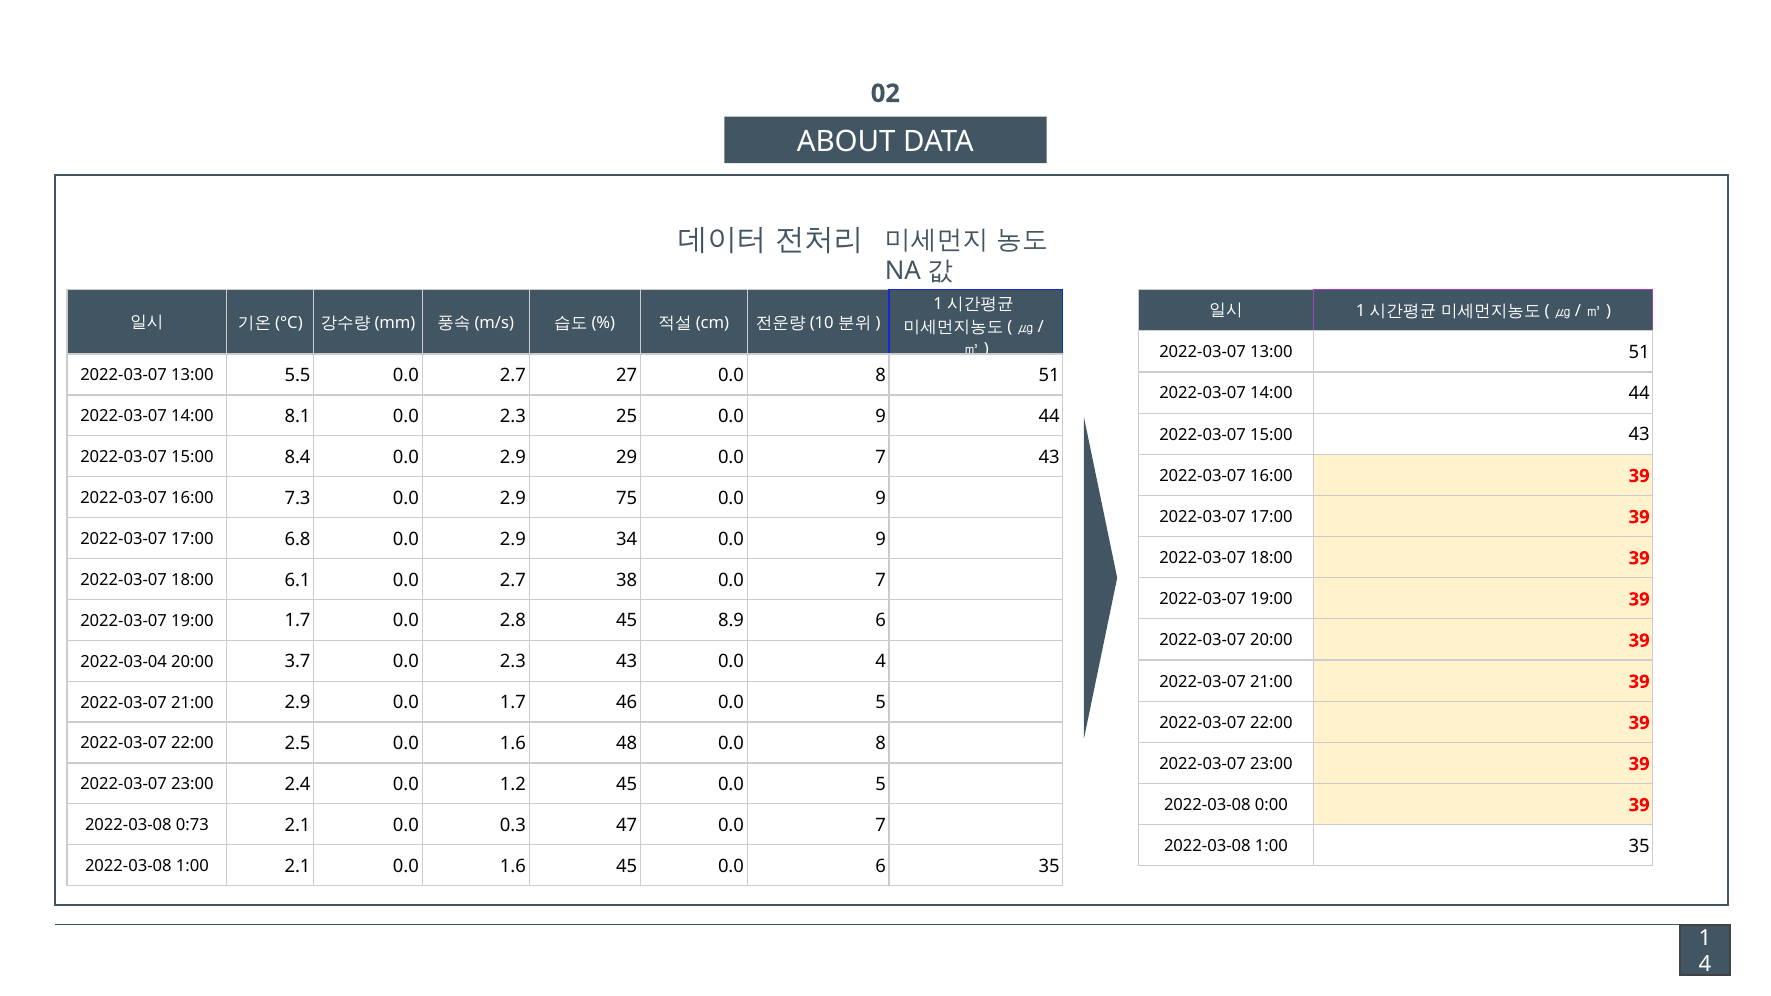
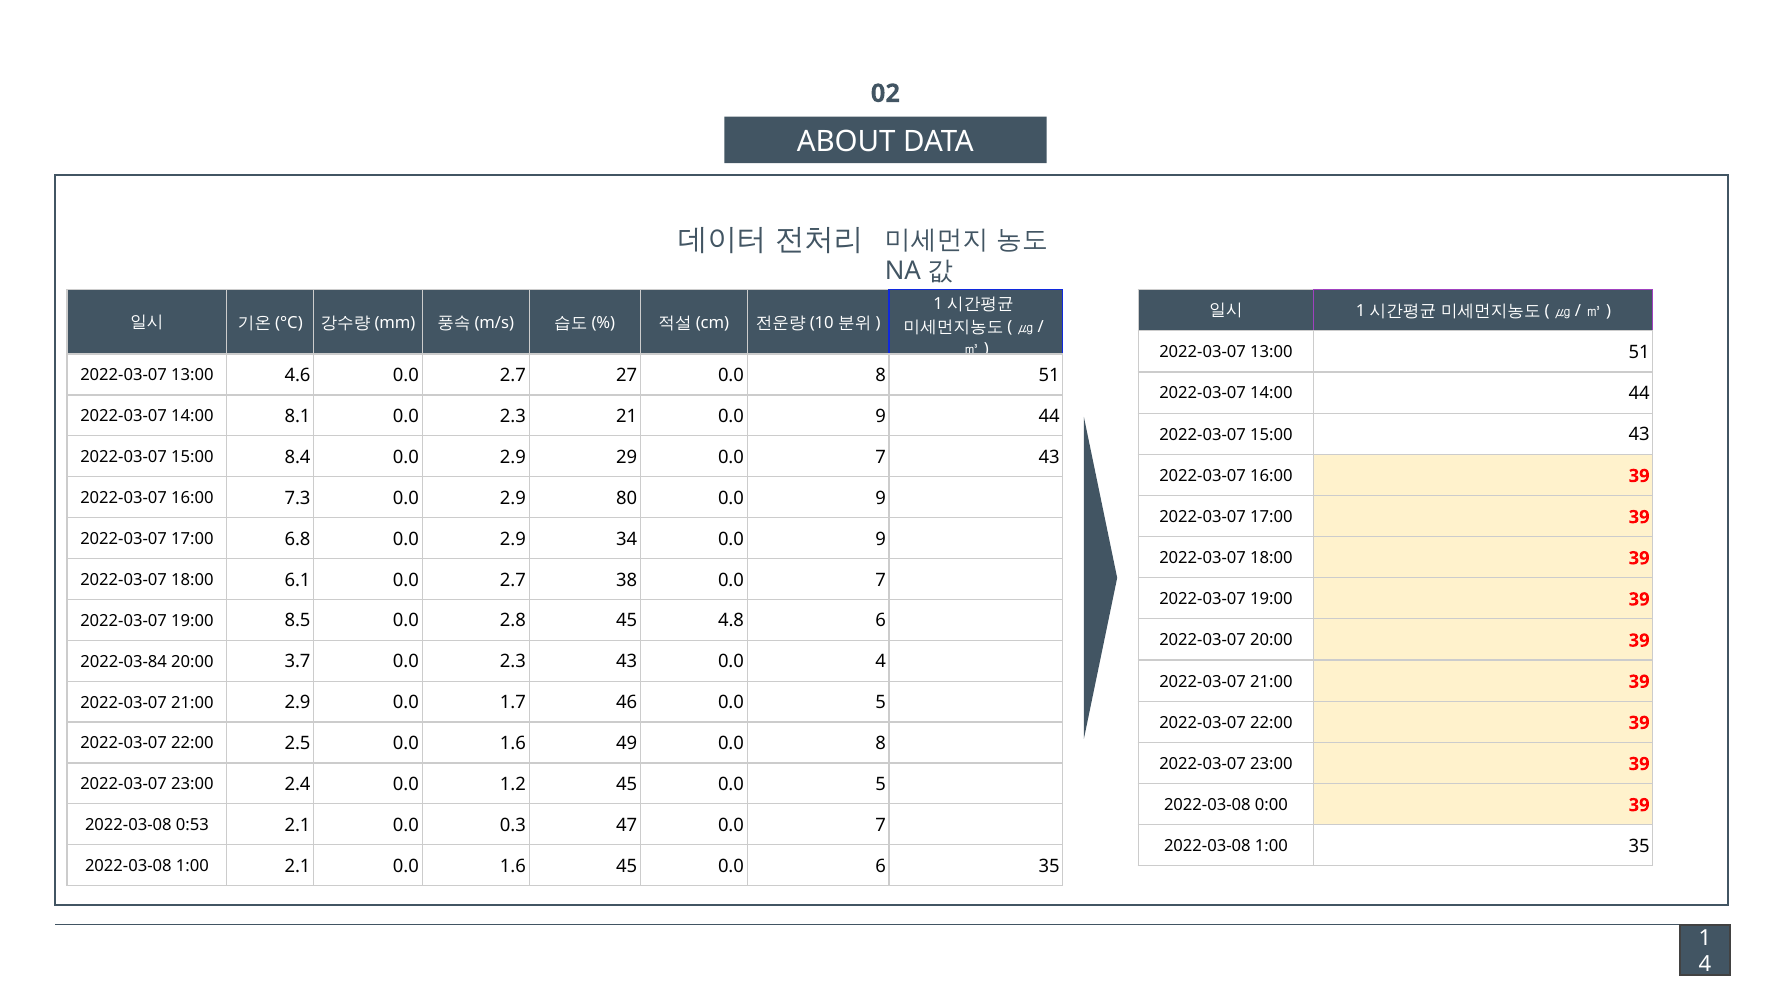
5.5: 5.5 -> 4.6 (298, 376)
25: 25 -> 21 (627, 417)
75: 75 -> 80 (627, 498)
19:00 1.7: 1.7 -> 8.5 (298, 621)
8.9: 8.9 -> 4.8 (731, 621)
2022-03-04: 2022-03-04 -> 2022-03-84 (124, 662)
48: 48 -> 49 (627, 744)
0:73: 0:73 -> 0:53 (192, 825)
